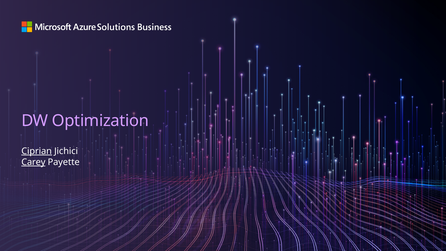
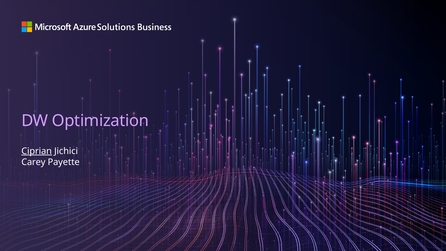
Carey underline: present -> none (33, 162)
